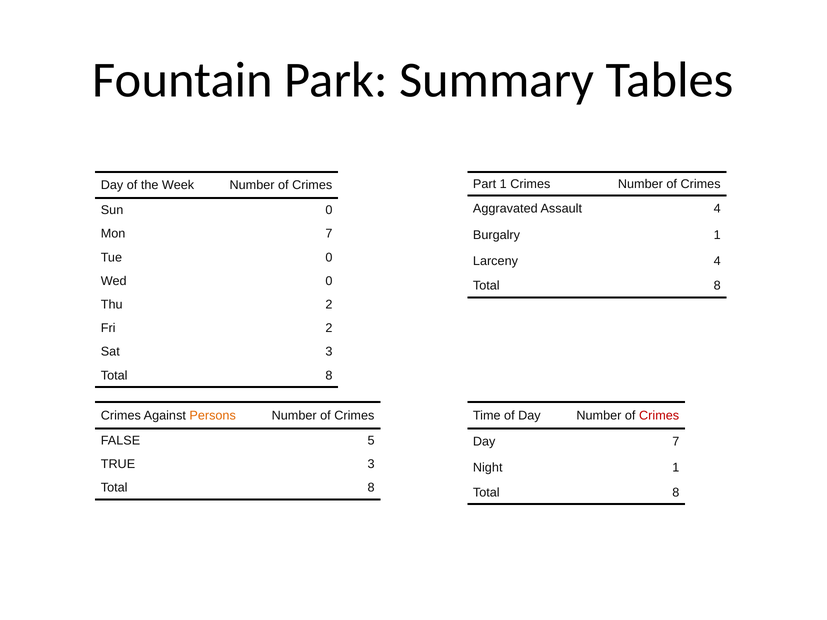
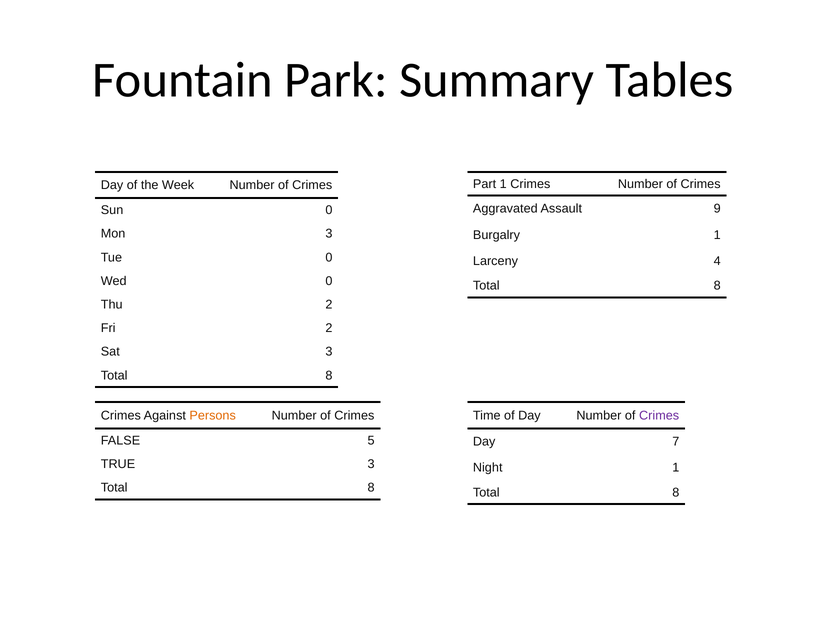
Assault 4: 4 -> 9 (717, 209)
Mon 7: 7 -> 3 (329, 234)
Crimes colour: red -> purple (659, 416)
